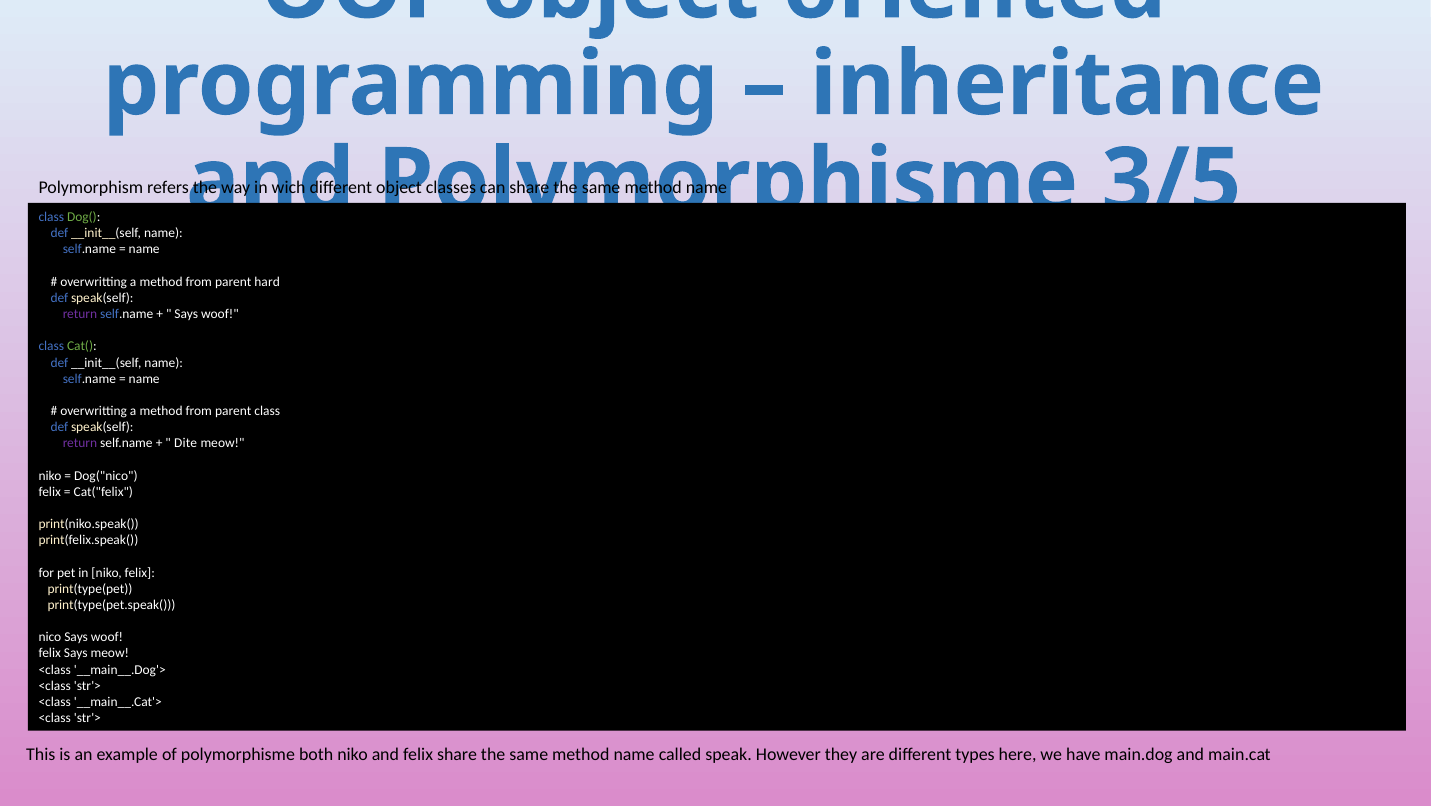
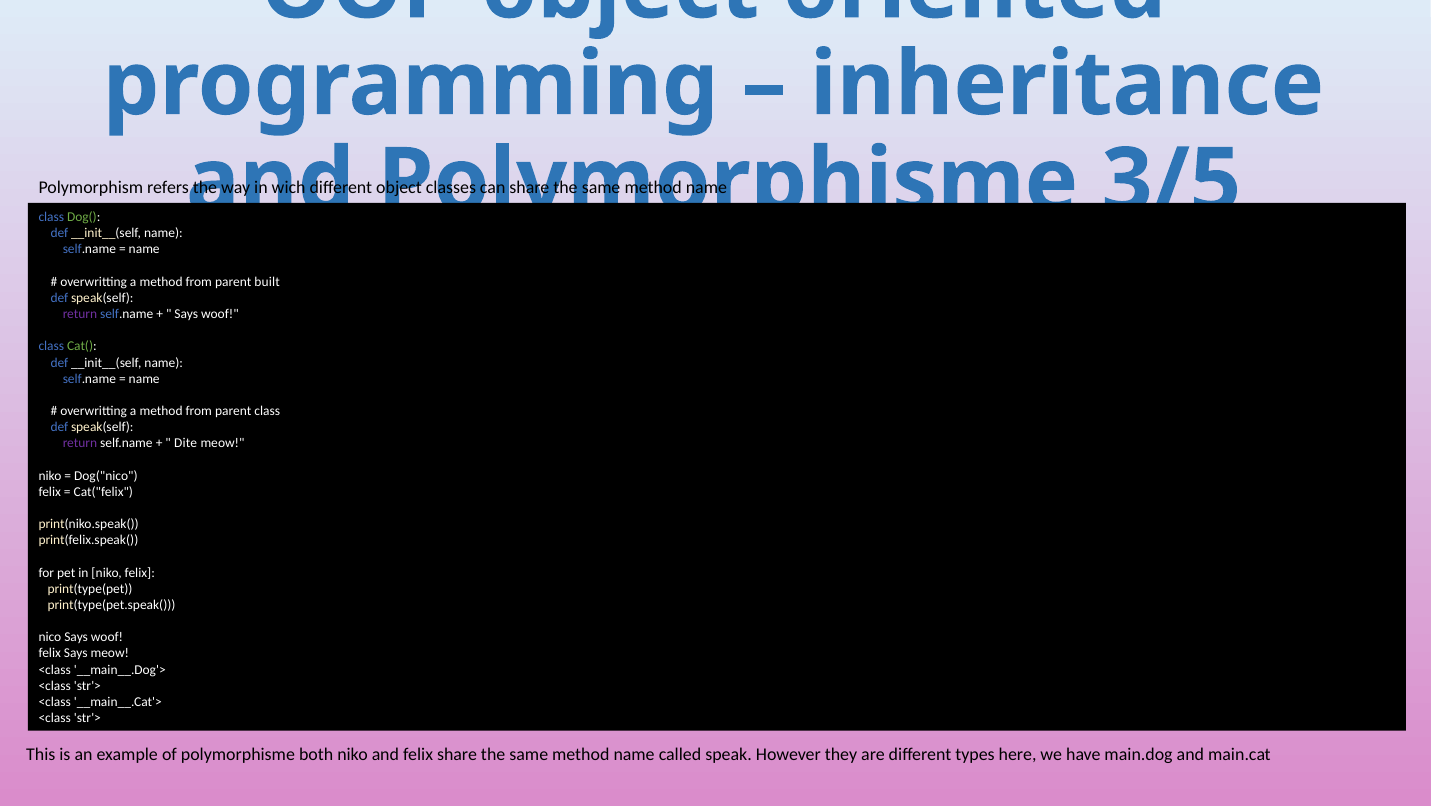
hard: hard -> built (267, 282)
